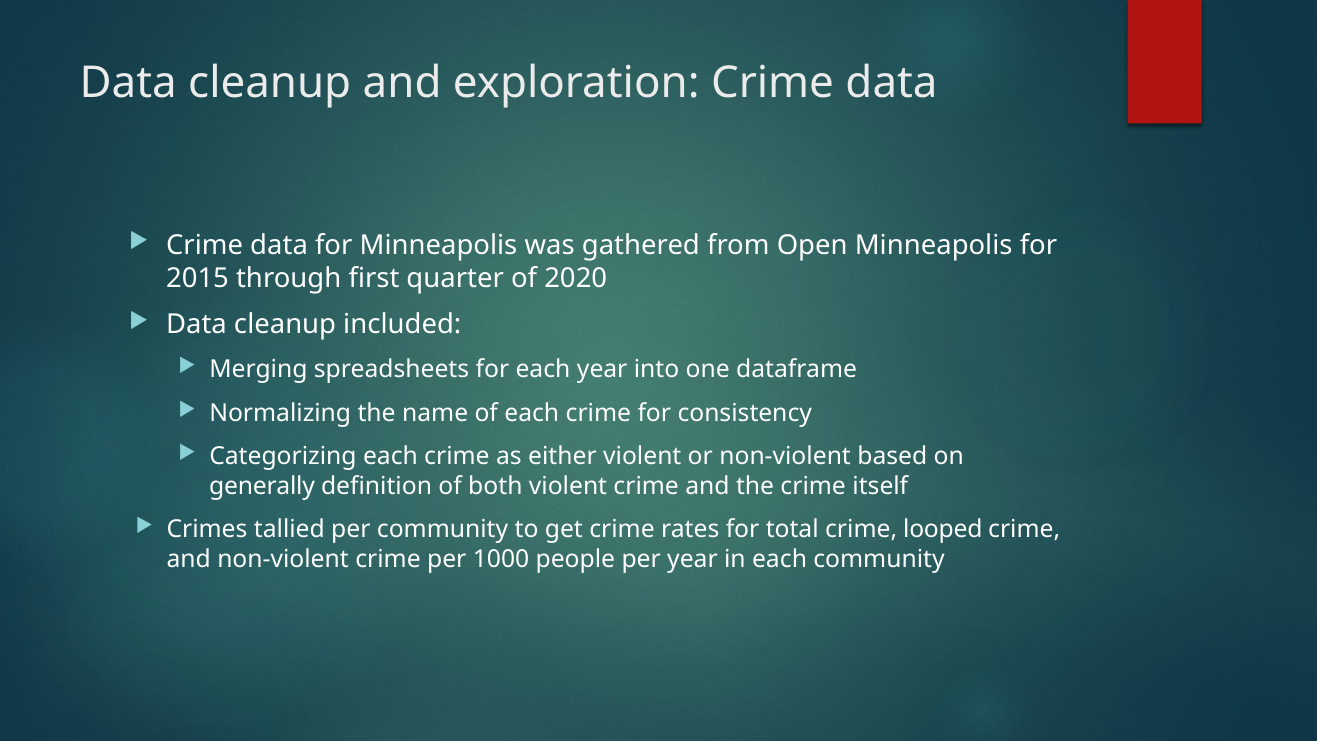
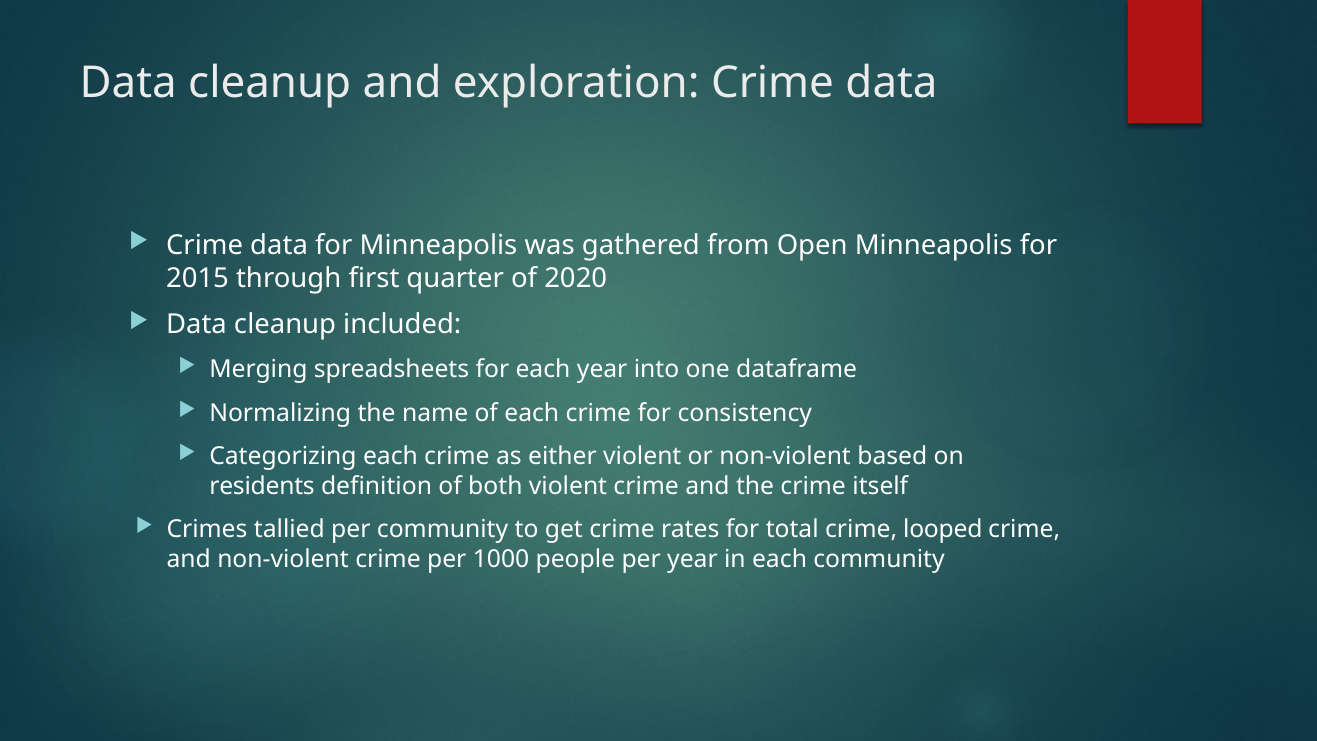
generally: generally -> residents (262, 486)
